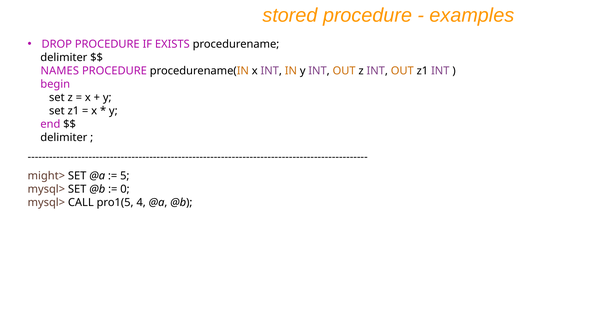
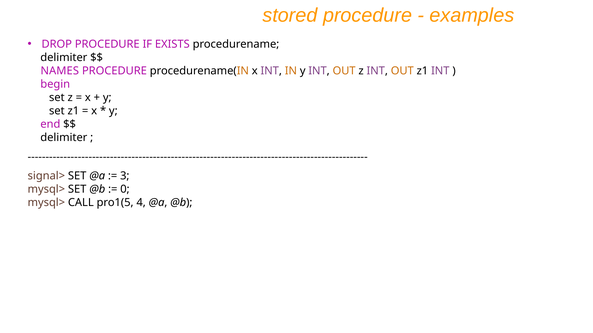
might>: might> -> signal> (46, 176)
5: 5 -> 3 (125, 176)
